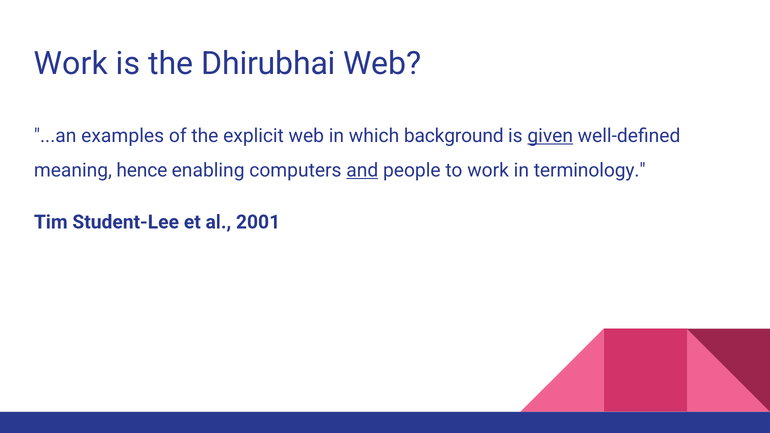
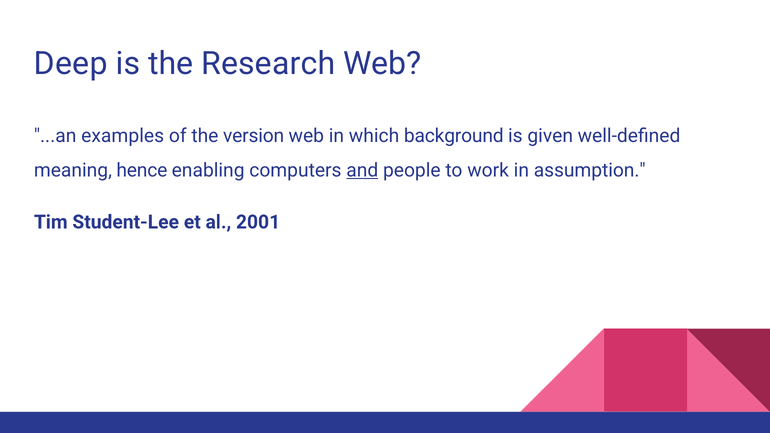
Work: Work -> Deep (71, 64)
Dhirubhai: Dhirubhai -> Research (268, 64)
explicit: explicit -> version (254, 136)
given underline: present -> none (550, 136)
terminology: terminology -> assumption (590, 170)
